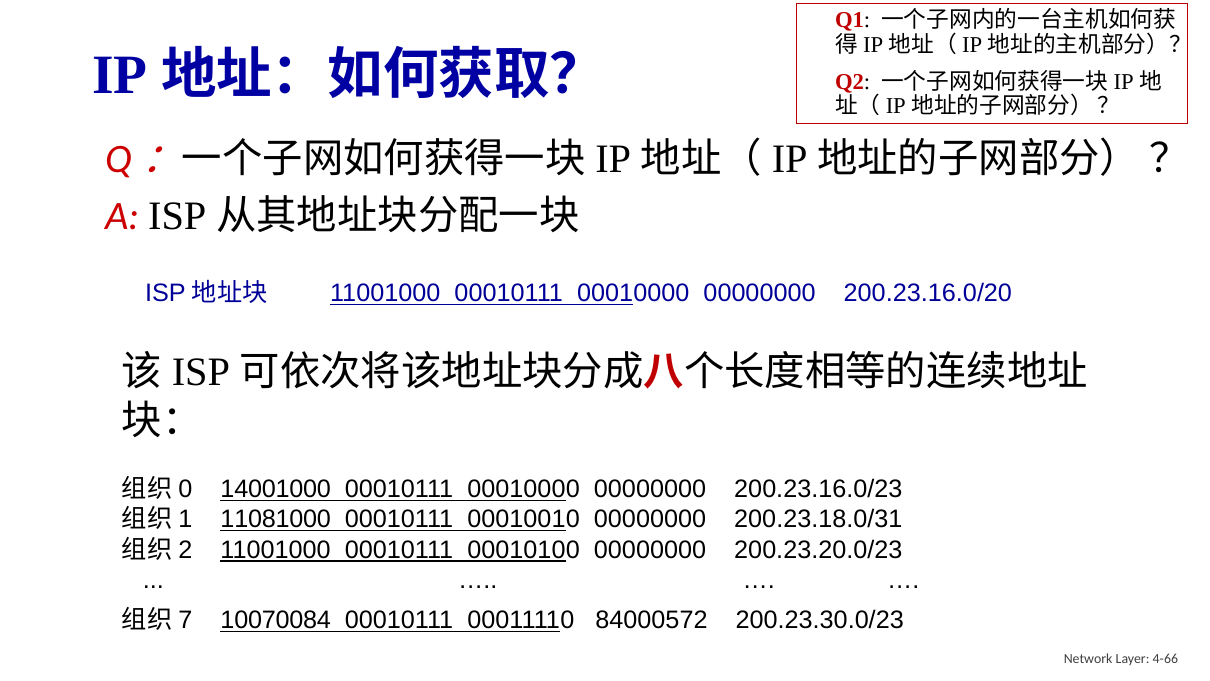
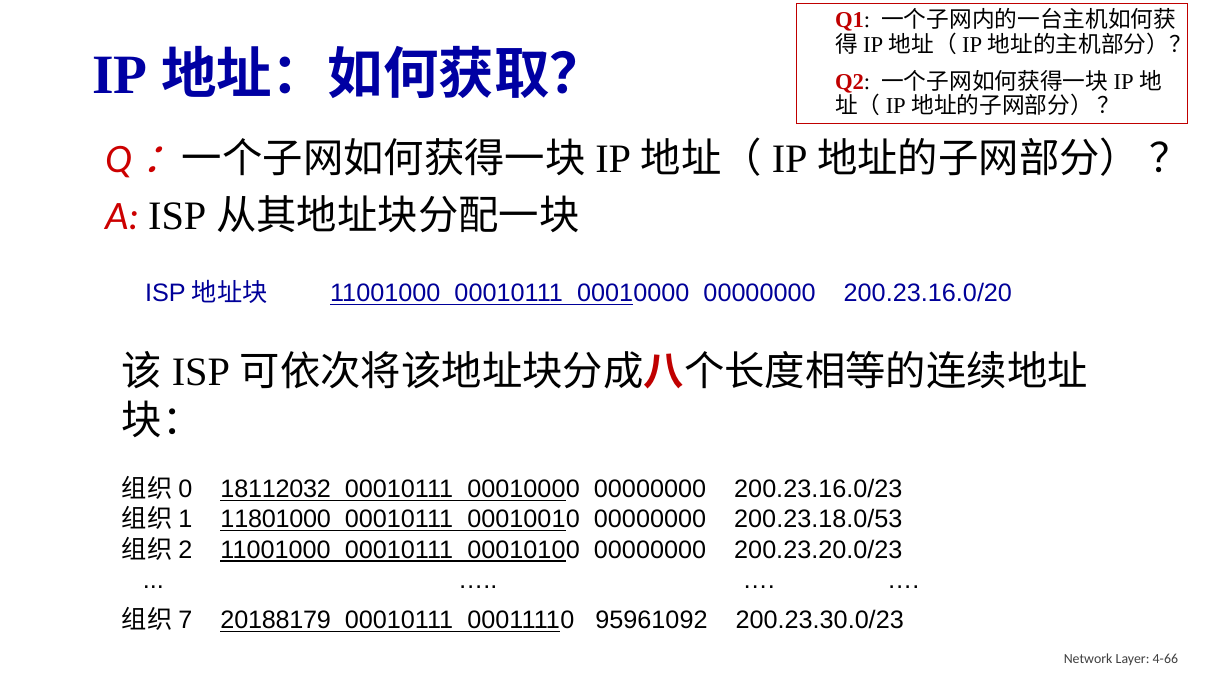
14001000: 14001000 -> 18112032 (276, 489)
11081000: 11081000 -> 11801000 (276, 519)
200.23.18.0/31: 200.23.18.0/31 -> 200.23.18.0/53 (818, 519)
10070084: 10070084 -> 20188179 (276, 620)
84000572: 84000572 -> 95961092 (651, 620)
